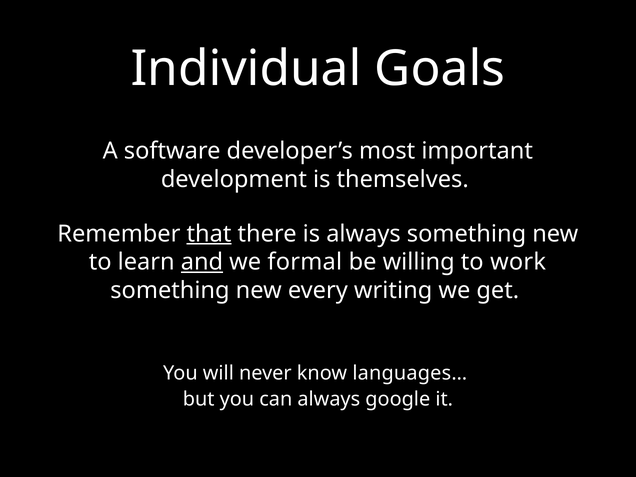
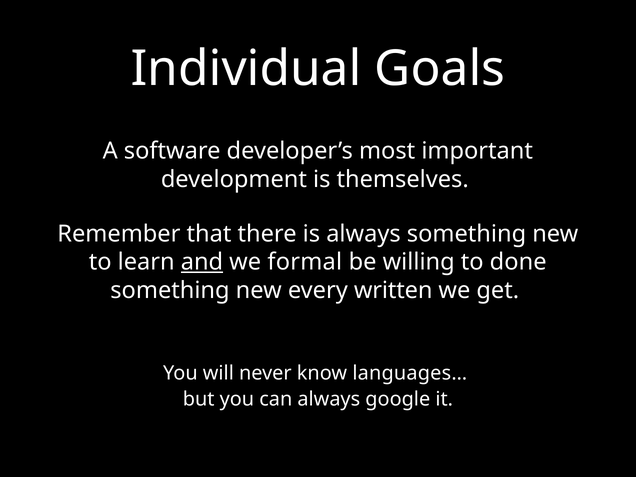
that underline: present -> none (209, 234)
work: work -> done (518, 262)
writing: writing -> written (393, 290)
